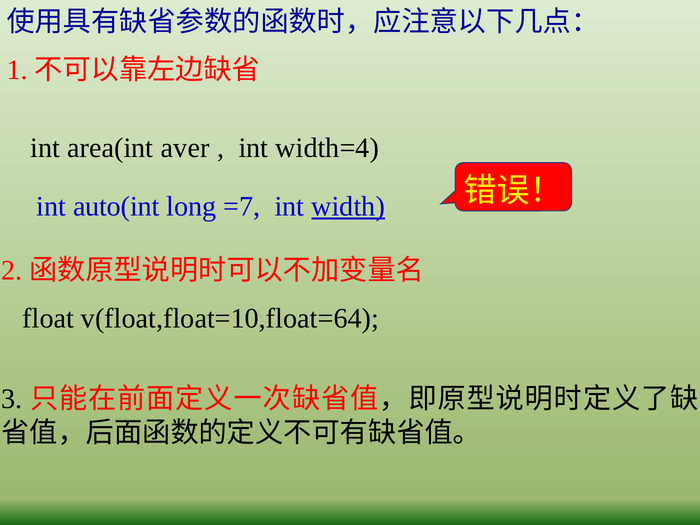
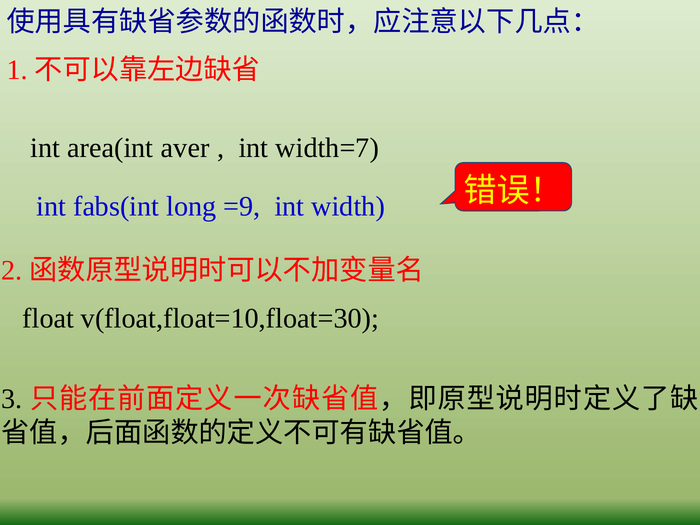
width=4: width=4 -> width=7 (327, 148)
auto(int: auto(int -> fabs(int (116, 206)
=7: =7 -> =9 (242, 206)
width underline: present -> none (348, 206)
v(float,float=10,float=64: v(float,float=10,float=64 -> v(float,float=10,float=30 (230, 318)
